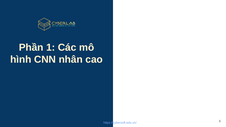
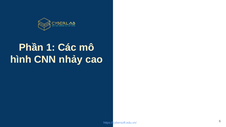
nhân: nhân -> nhảy (71, 60)
